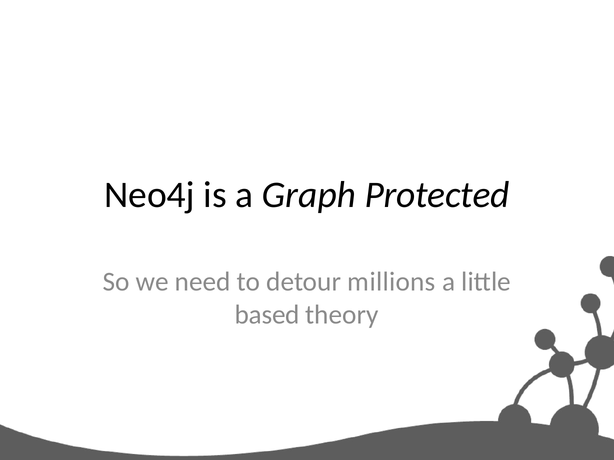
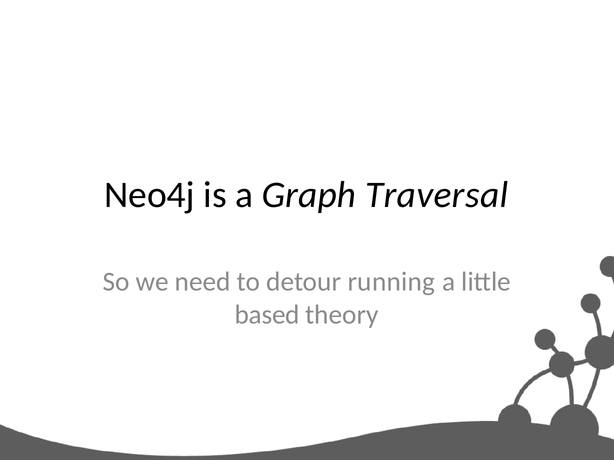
Protected: Protected -> Traversal (437, 195)
millions: millions -> running (391, 282)
